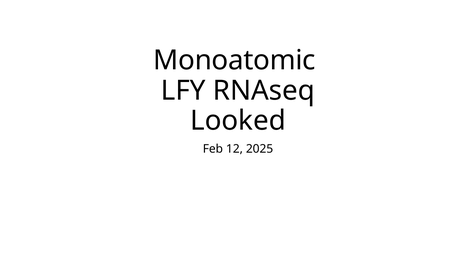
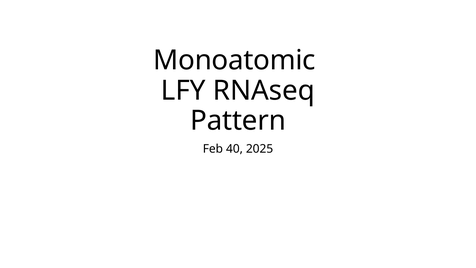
Looked: Looked -> Pattern (238, 120)
12: 12 -> 40 (234, 149)
